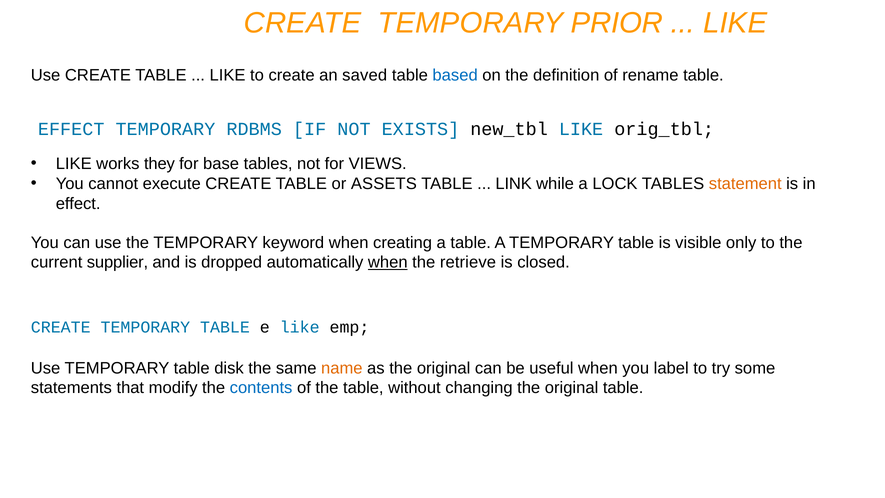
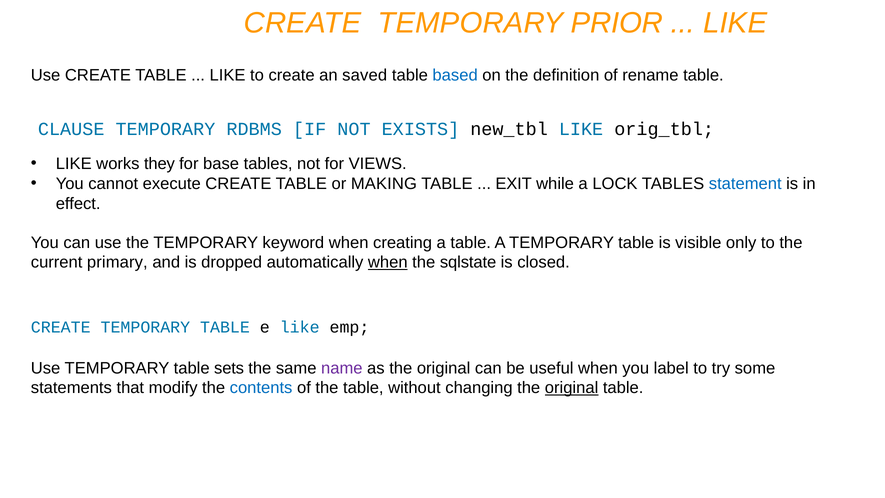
EFFECT: EFFECT -> CLAUSE (71, 129)
ASSETS: ASSETS -> MAKING (384, 184)
LINK: LINK -> EXIT (514, 184)
statement colour: orange -> blue (745, 184)
supplier: supplier -> primary (117, 262)
retrieve: retrieve -> sqlstate (468, 262)
disk: disk -> sets (229, 368)
name colour: orange -> purple (342, 368)
original underline: none -> present (572, 388)
